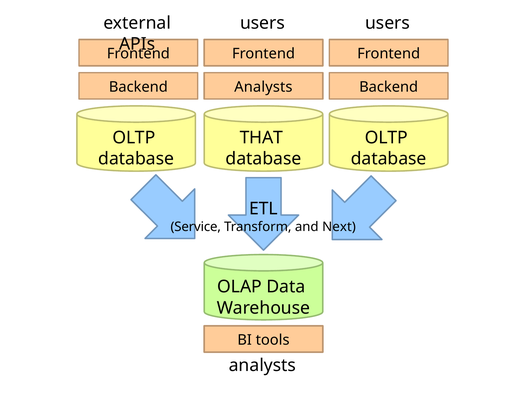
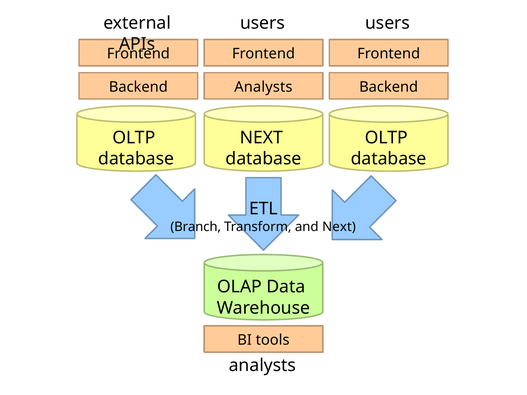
THAT: THAT -> NEXT (261, 138)
Service: Service -> Branch (196, 227)
